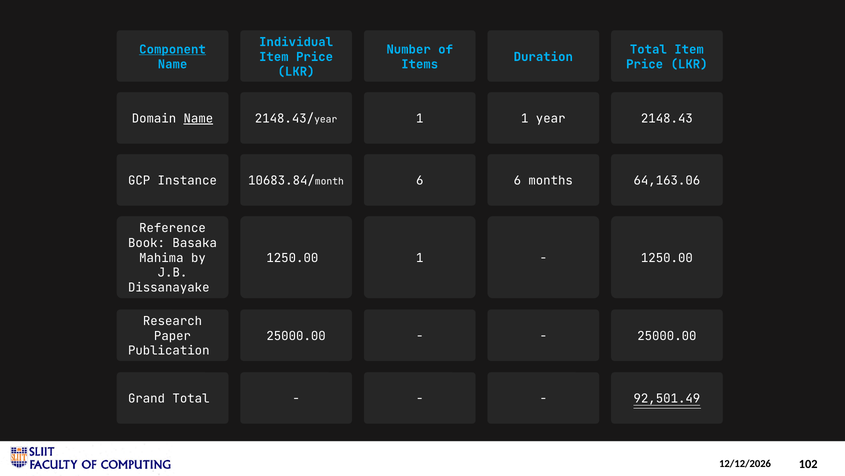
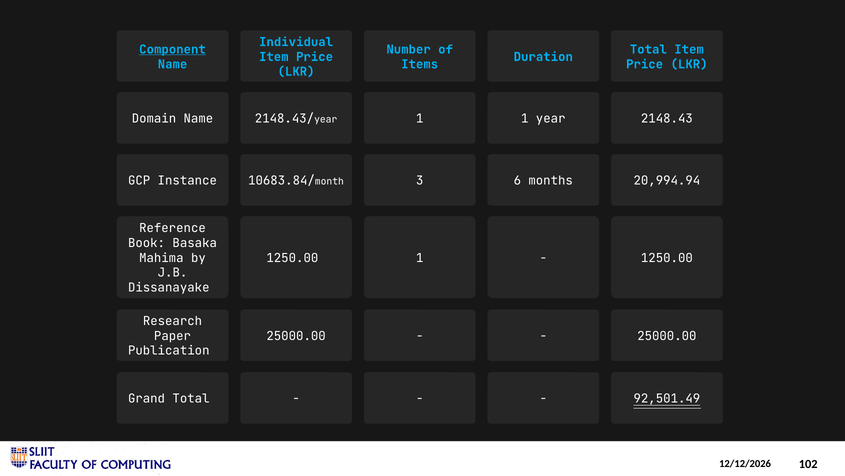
Name underline: present -> none (198, 119)
6: 6 -> 3 (420, 180)
64,163.06: 64,163.06 -> 20,994.94 (667, 180)
